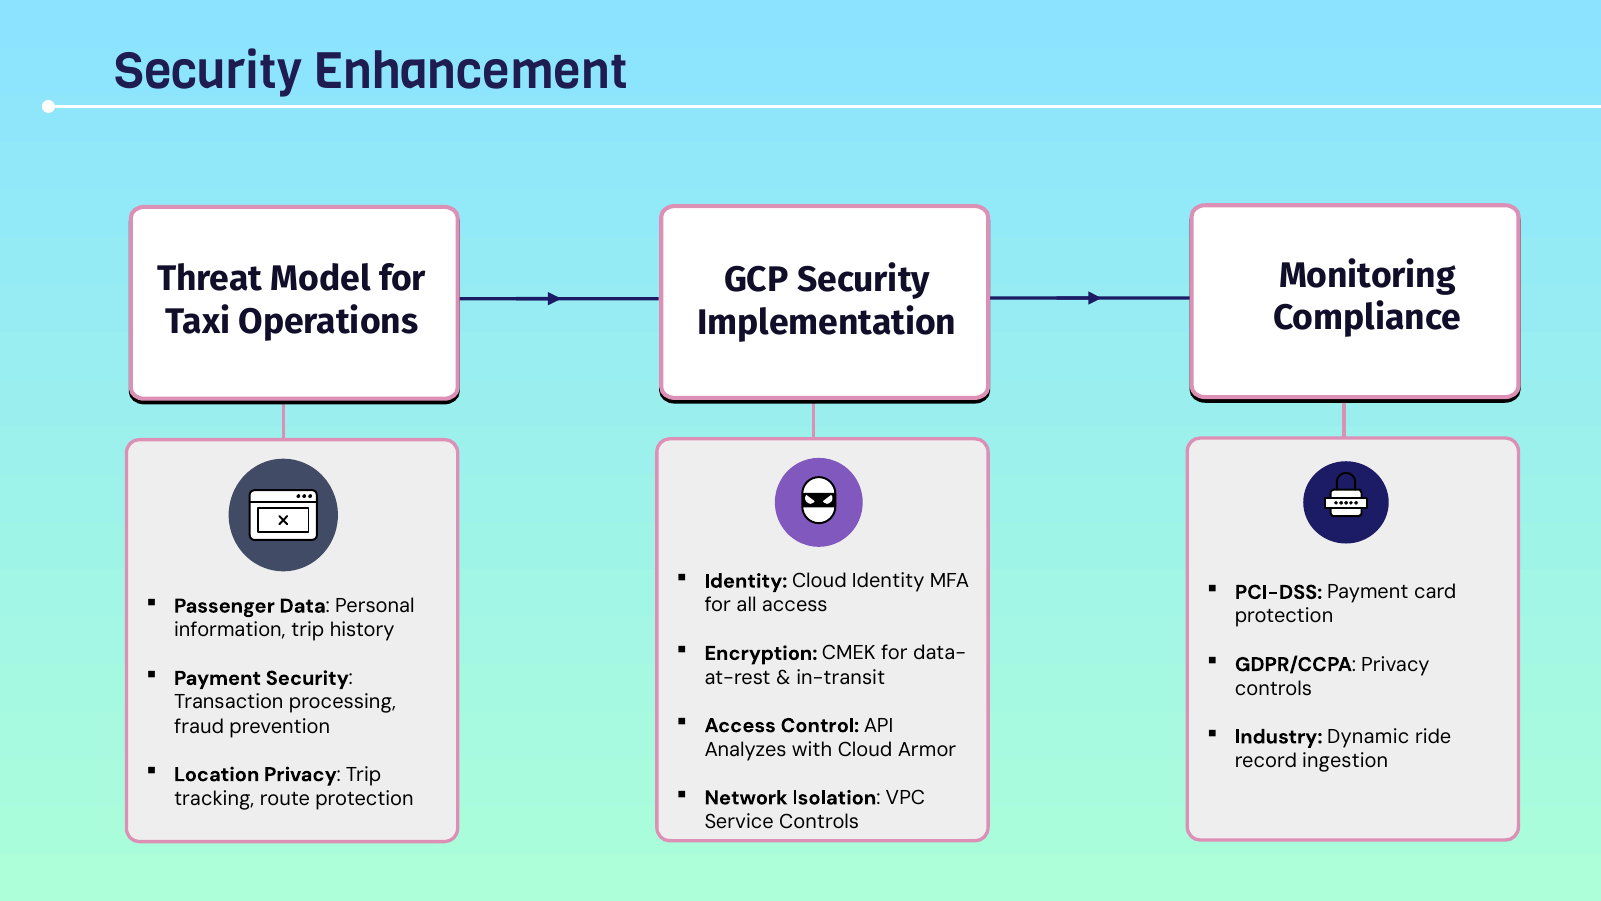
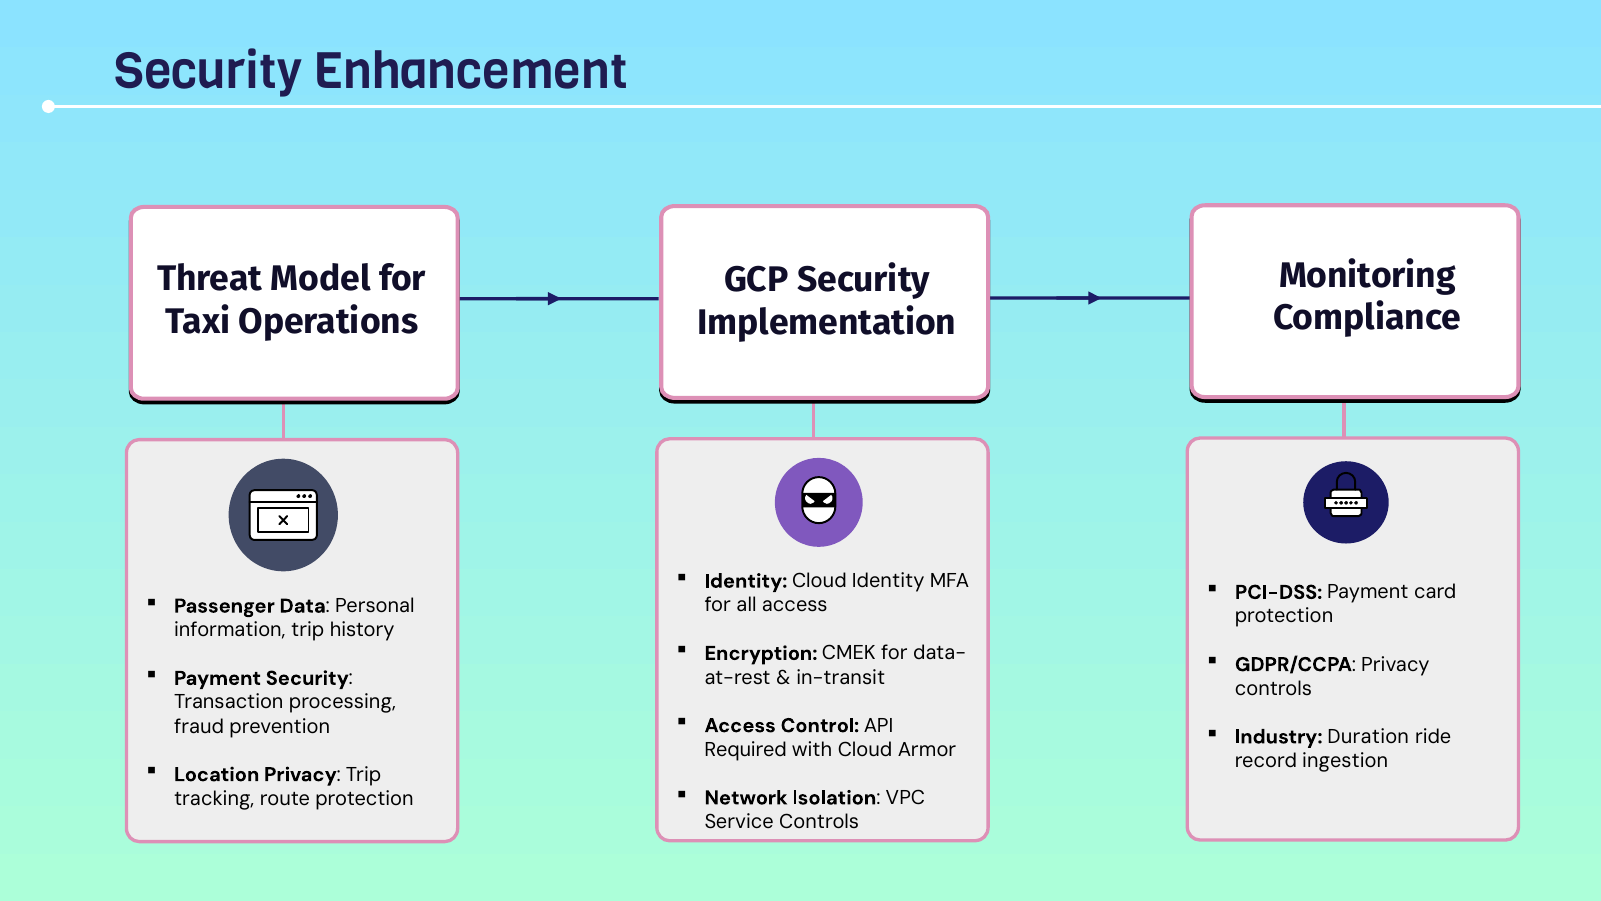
Dynamic: Dynamic -> Duration (1368, 736)
Analyzes: Analyzes -> Required (746, 749)
